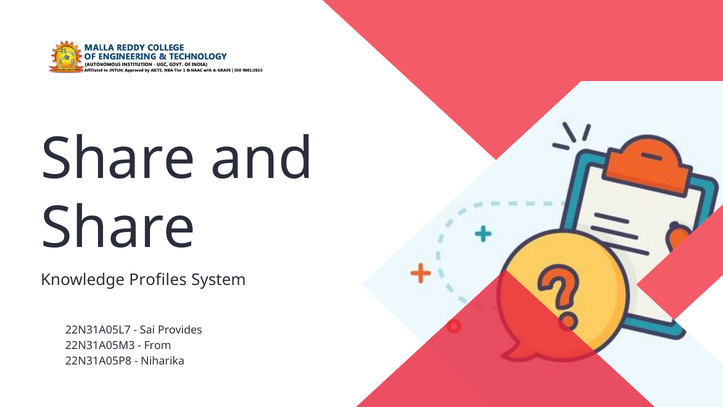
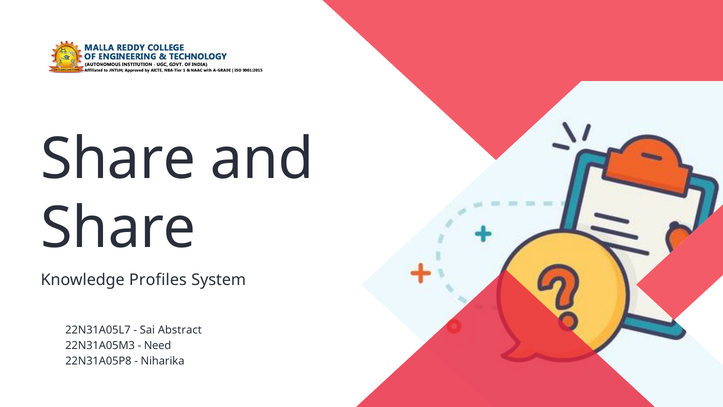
Provides: Provides -> Abstract (180, 330)
From: From -> Need (158, 345)
